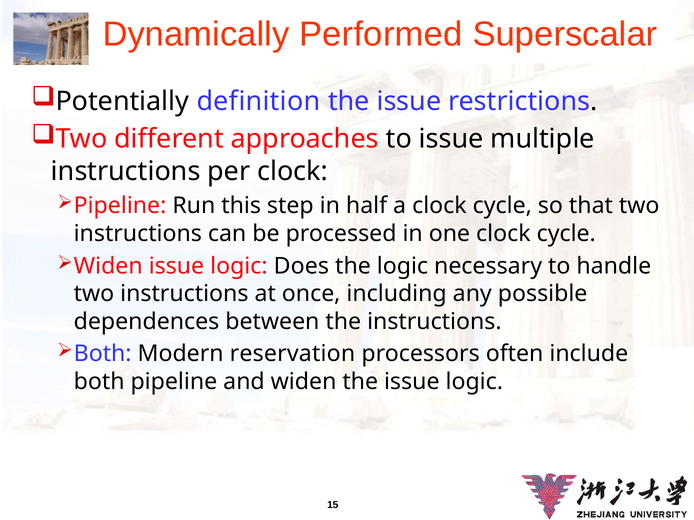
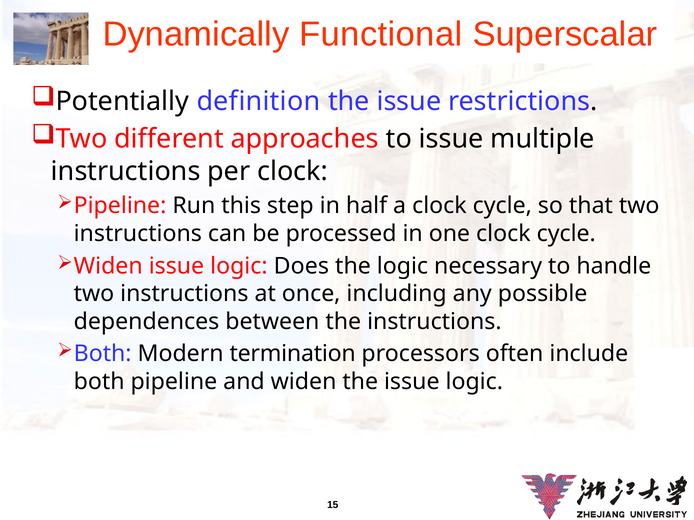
Performed: Performed -> Functional (381, 34)
reservation: reservation -> termination (293, 354)
